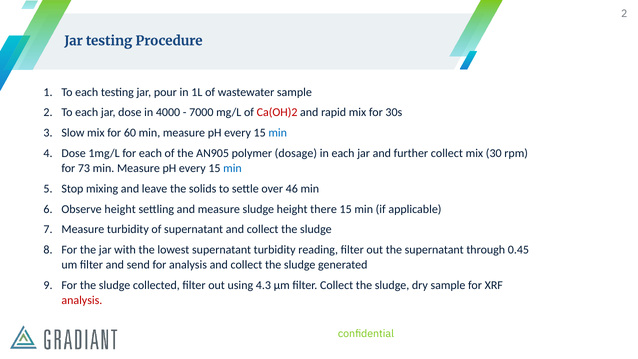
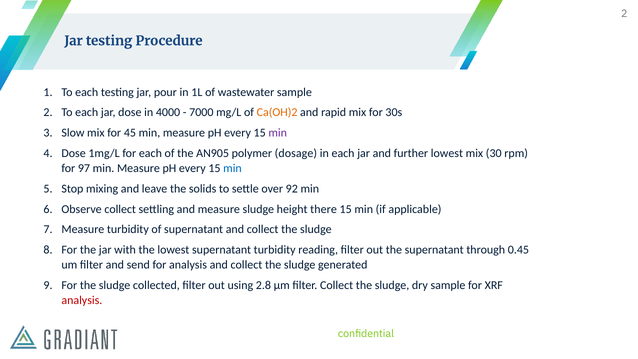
Ca(OH)2 colour: red -> orange (277, 112)
60: 60 -> 45 (130, 133)
min colour: blue -> purple (278, 133)
further collect: collect -> lowest (447, 153)
73: 73 -> 97 (84, 168)
46: 46 -> 92 (292, 189)
Observe height: height -> collect (120, 209)
4.3: 4.3 -> 2.8 (263, 285)
